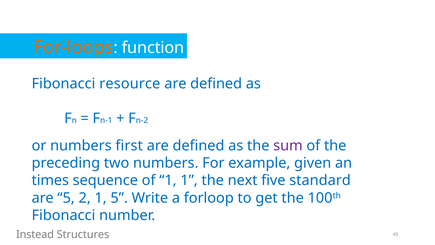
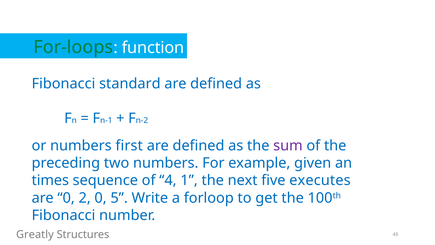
For-loops colour: orange -> green (73, 47)
resource: resource -> standard (130, 83)
of 1: 1 -> 4 (168, 180)
standard: standard -> executes (320, 180)
are 5: 5 -> 0 (66, 198)
2 1: 1 -> 0 (101, 198)
Instead: Instead -> Greatly (35, 234)
